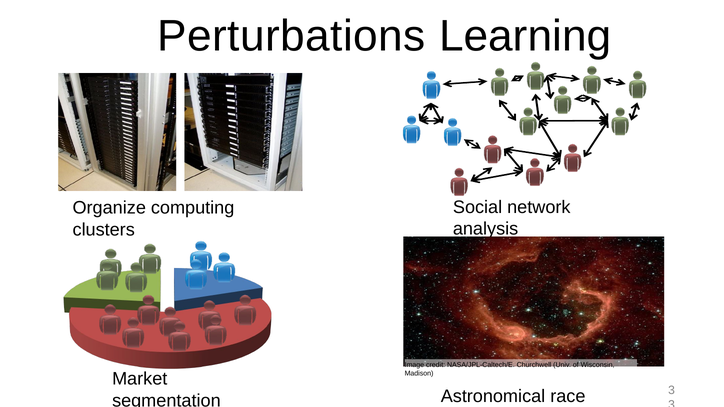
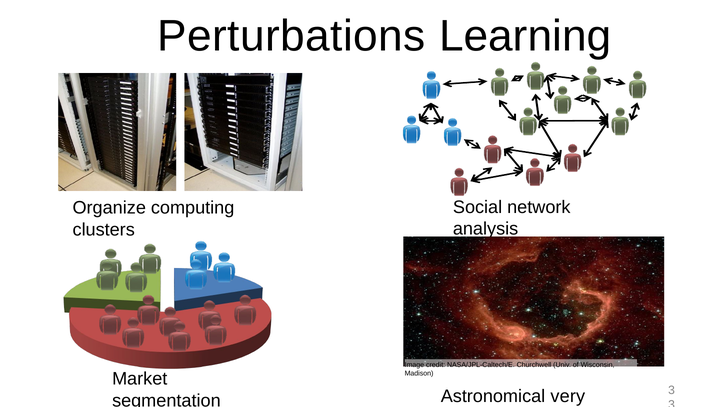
race: race -> very (568, 397)
